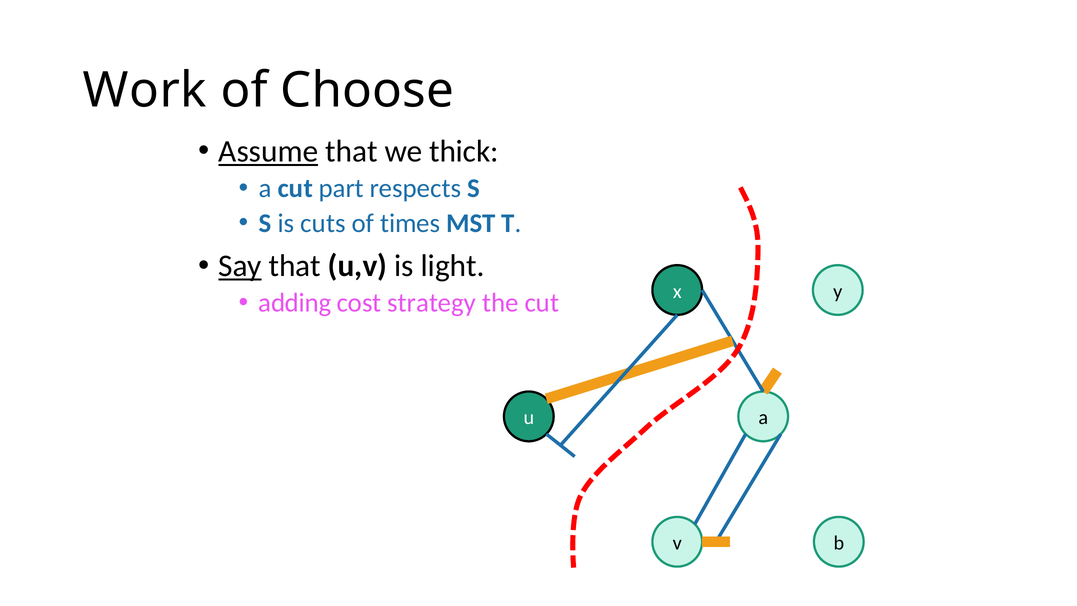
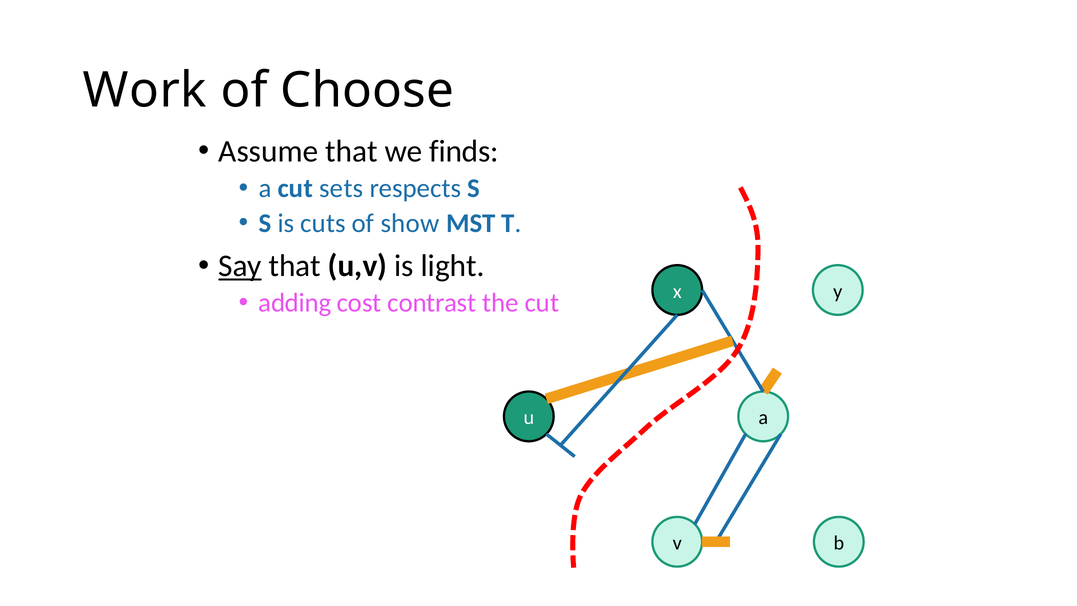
Assume underline: present -> none (268, 151)
thick: thick -> finds (464, 151)
part: part -> sets (341, 188)
times: times -> show (410, 223)
strategy: strategy -> contrast (432, 303)
